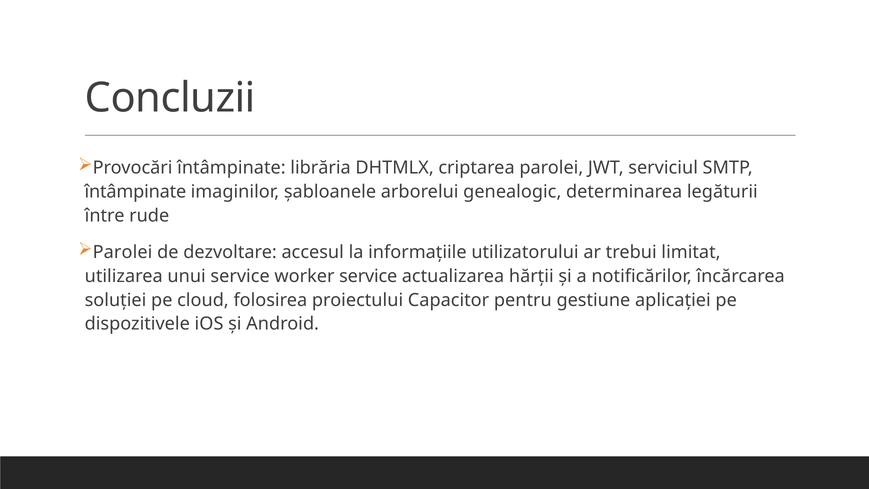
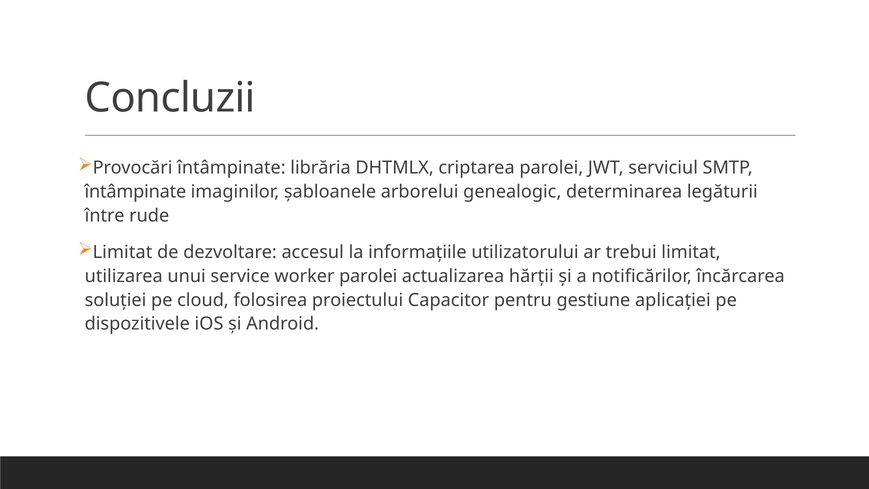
Parolei: Parolei -> Limitat (123, 252)
worker service: service -> parolei (368, 276)
